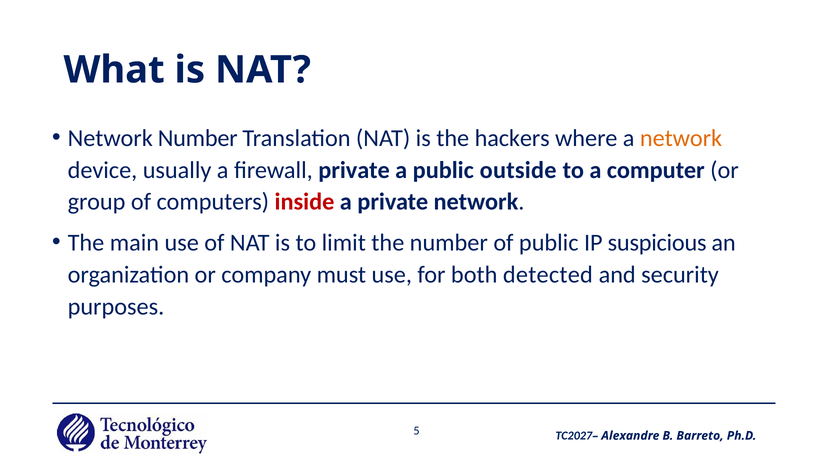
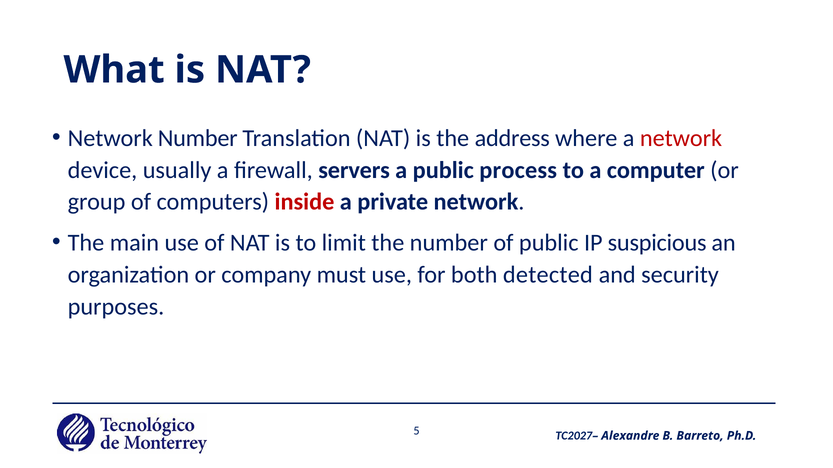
hackers: hackers -> address (512, 138)
network colour: orange -> red (681, 138)
firewall private: private -> servers (354, 170)
outside: outside -> process (518, 170)
